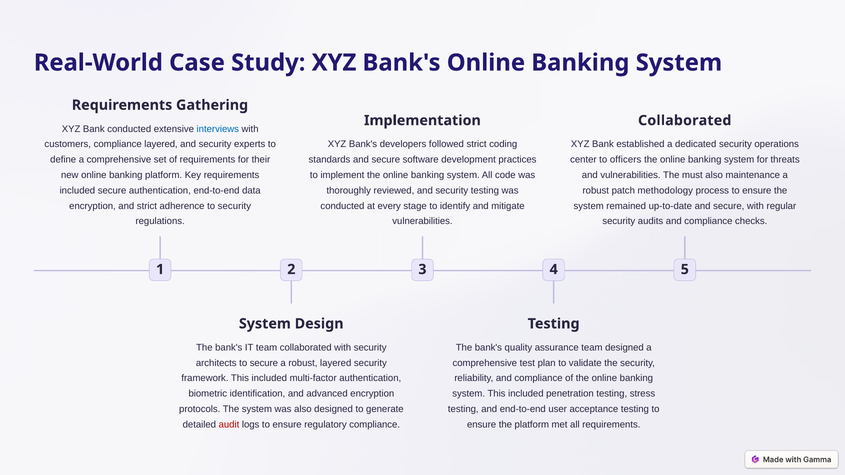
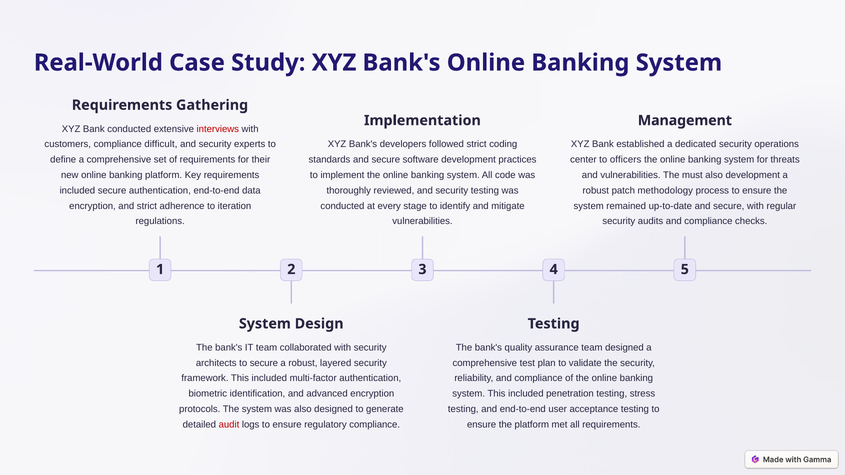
Collaborated: Collaborated -> Management (685, 121)
interviews colour: blue -> red (218, 129)
compliance layered: layered -> difficult (161, 144)
also maintenance: maintenance -> development (753, 175)
to security: security -> iteration (234, 206)
